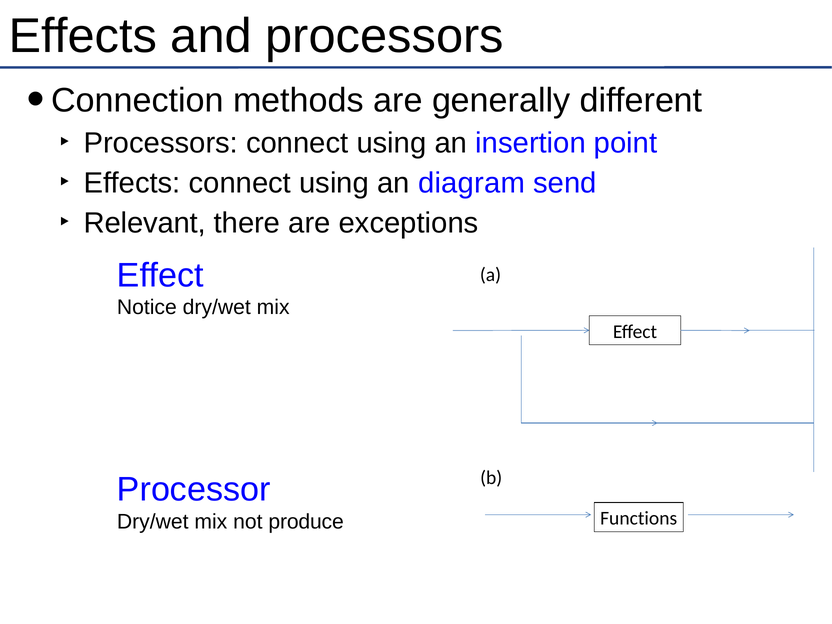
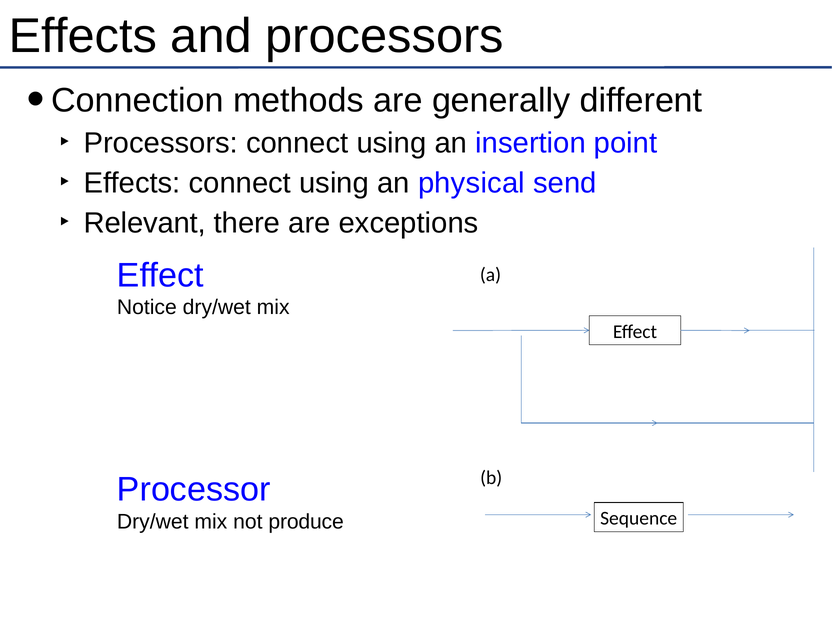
diagram: diagram -> physical (472, 183)
Functions: Functions -> Sequence (639, 518)
